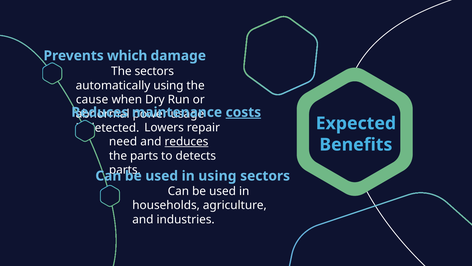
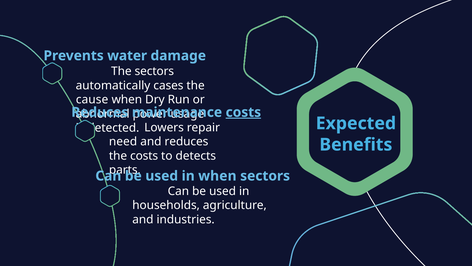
which: which -> water (127, 56)
automatically using: using -> cases (168, 85)
reduces underline: present -> none (186, 141)
the parts: parts -> costs (144, 156)
in using: using -> when (217, 176)
